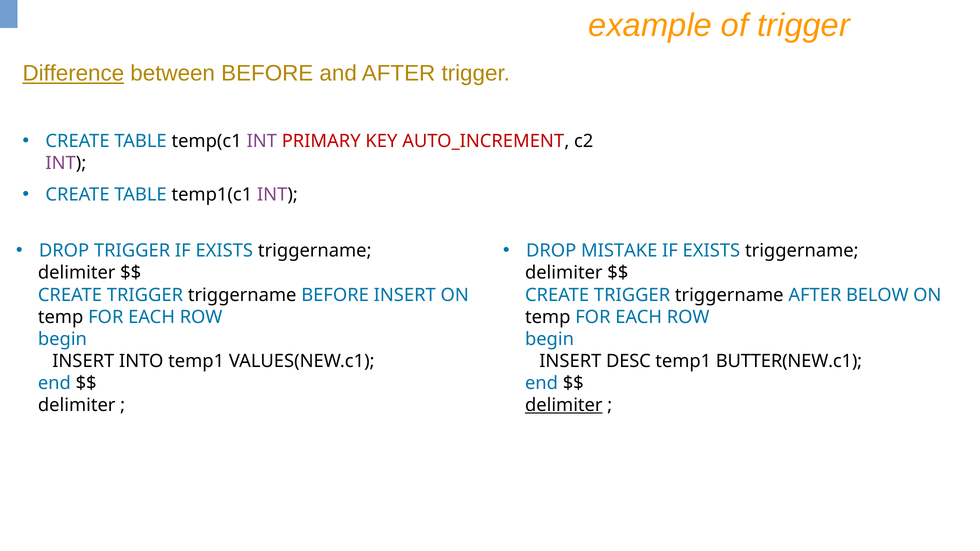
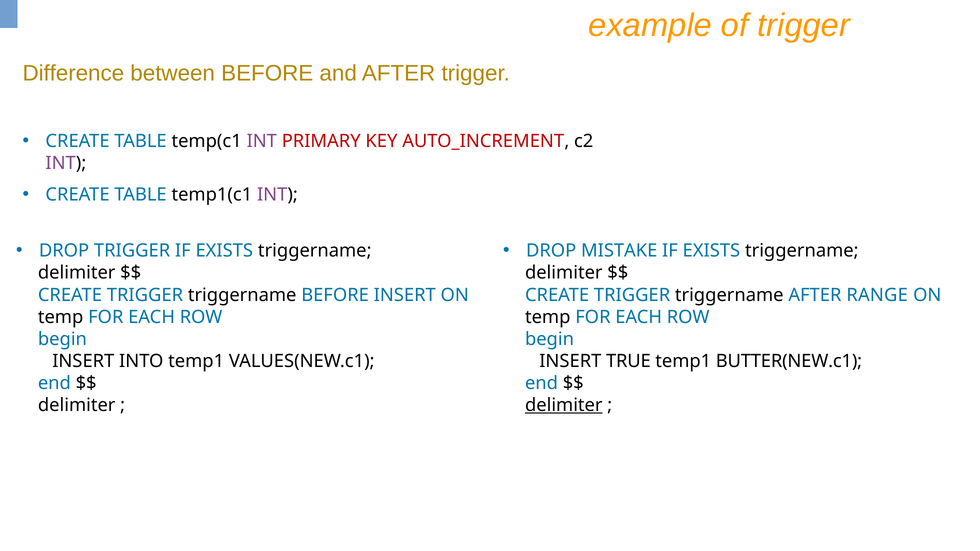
Difference underline: present -> none (73, 74)
BELOW: BELOW -> RANGE (877, 295)
DESC: DESC -> TRUE (628, 361)
